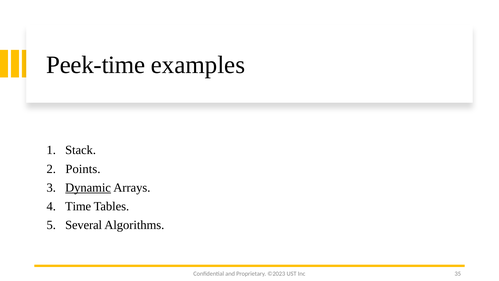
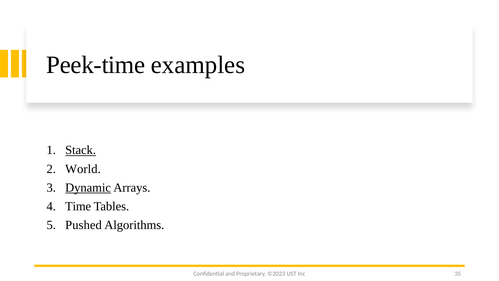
Stack underline: none -> present (81, 150)
Points: Points -> World (83, 169)
Several: Several -> Pushed (84, 225)
